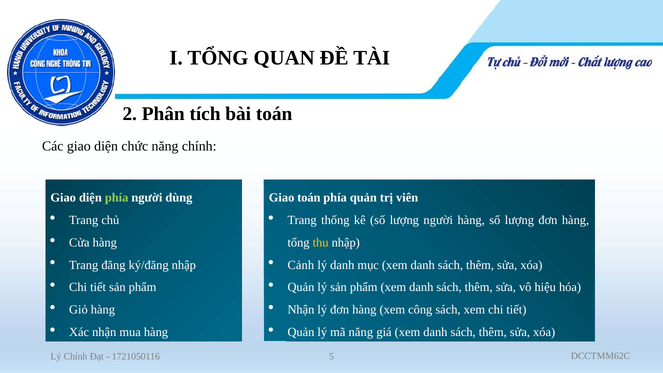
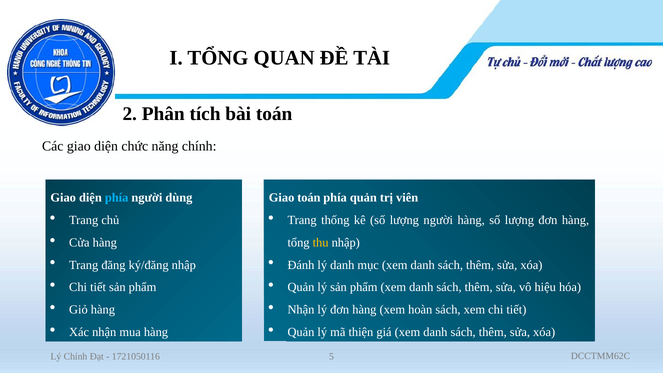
phía colour: light green -> light blue (117, 198)
Cảnh: Cảnh -> Đánh (301, 265)
công: công -> hoàn (420, 310)
mã năng: năng -> thiện (361, 332)
